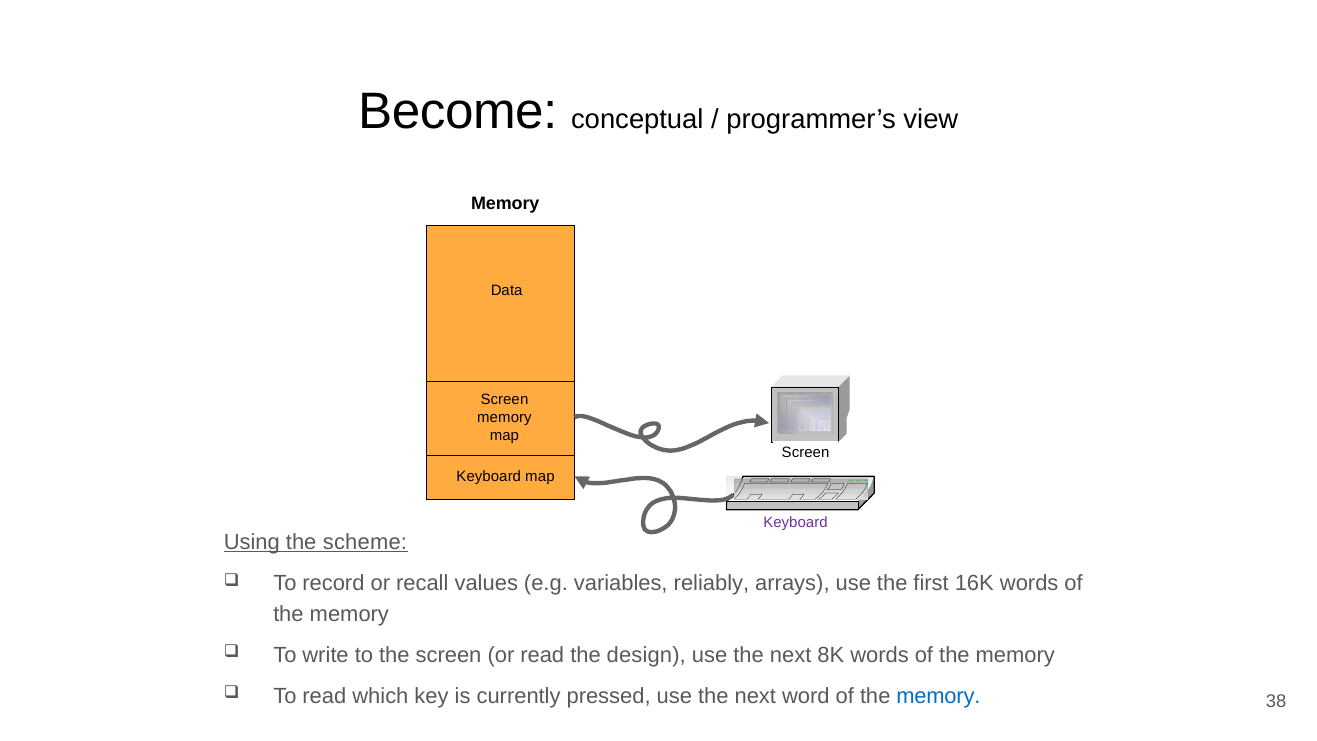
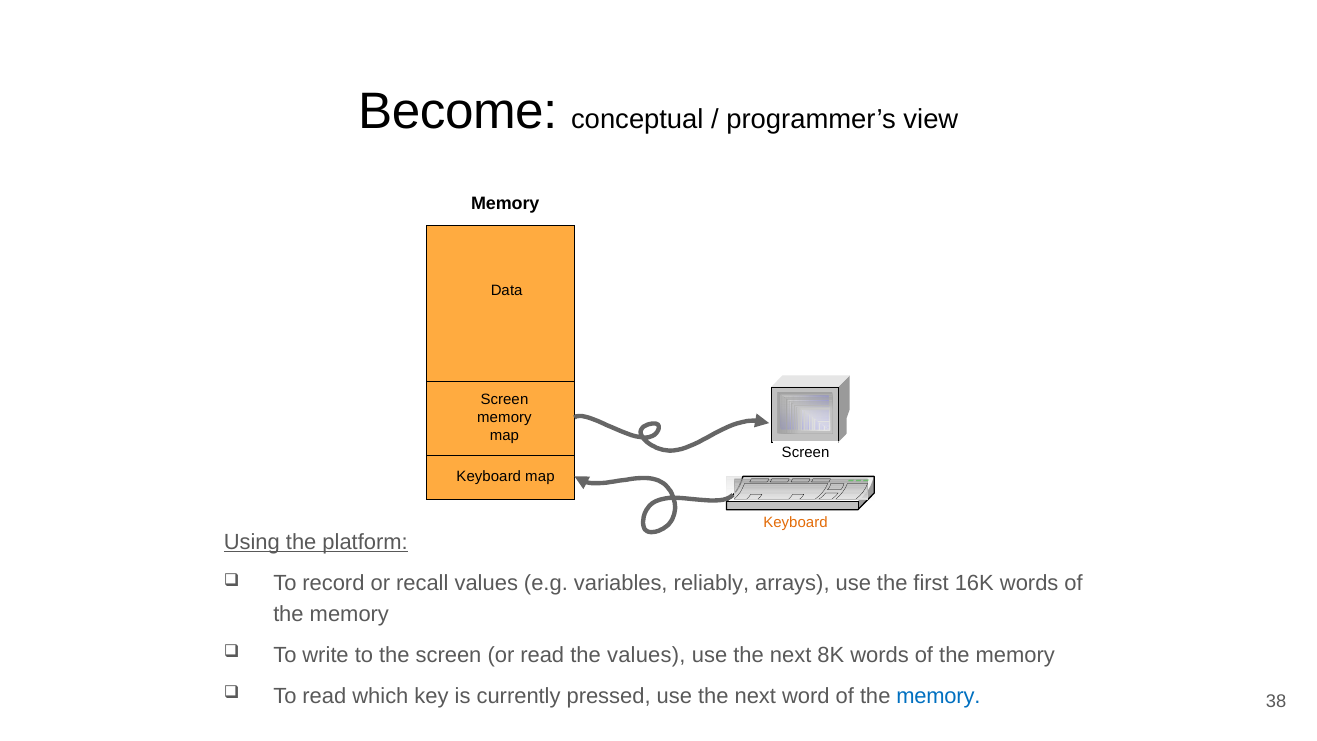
Keyboard colour: purple -> orange (795, 523)
scheme: scheme -> platform (365, 542)
the design: design -> values (646, 655)
